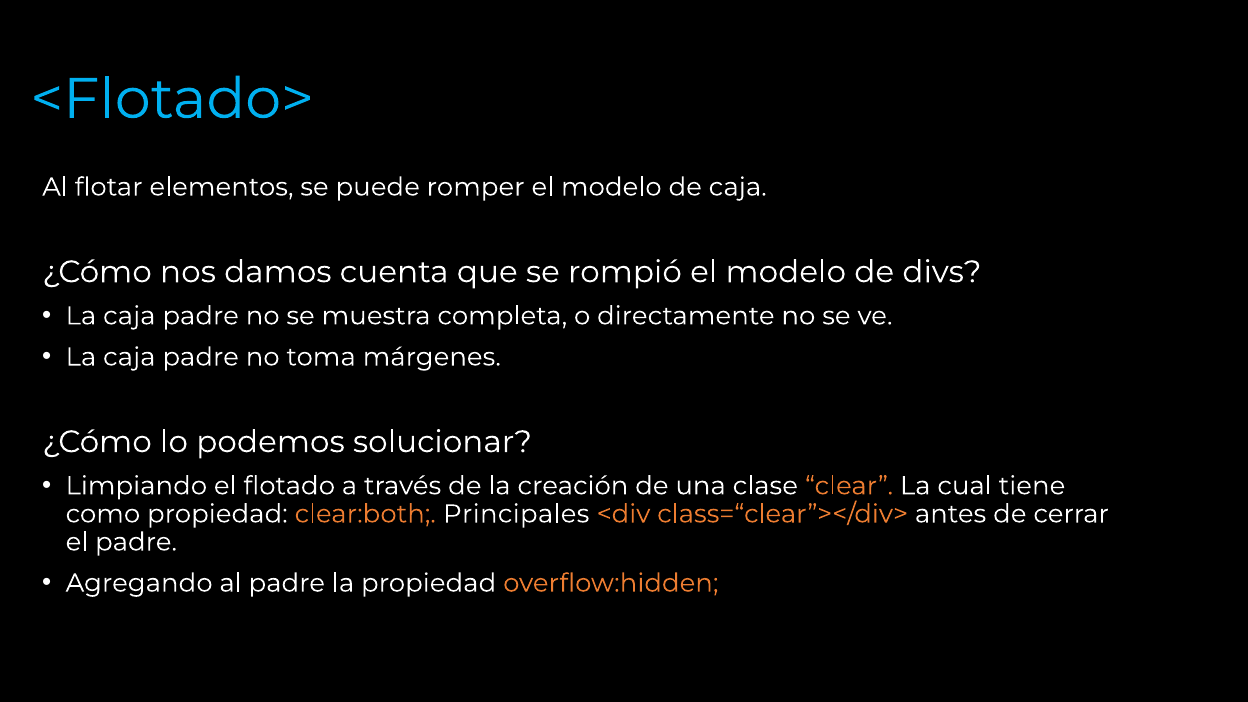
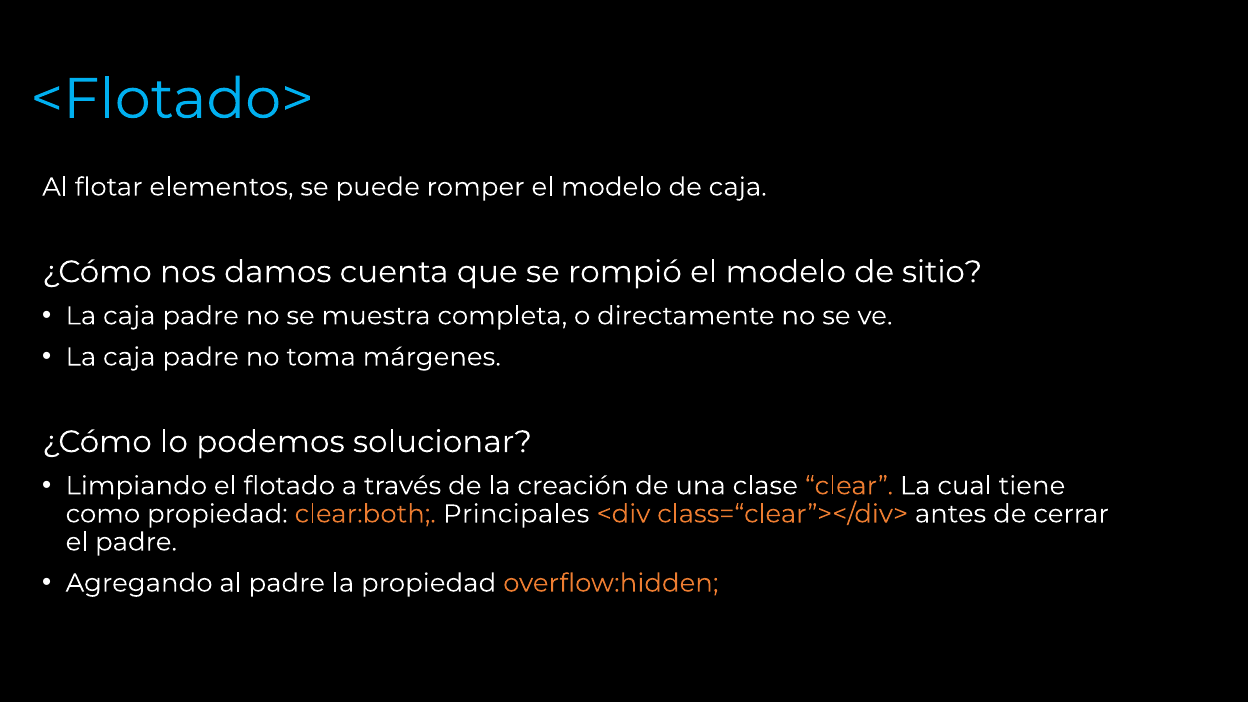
divs: divs -> sitio (942, 272)
